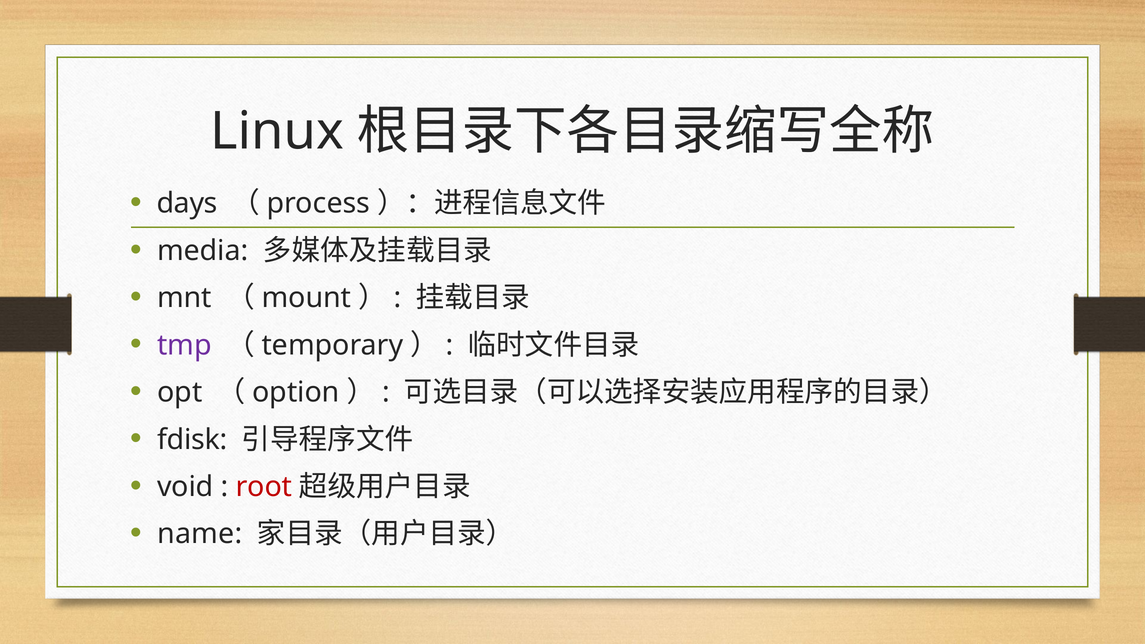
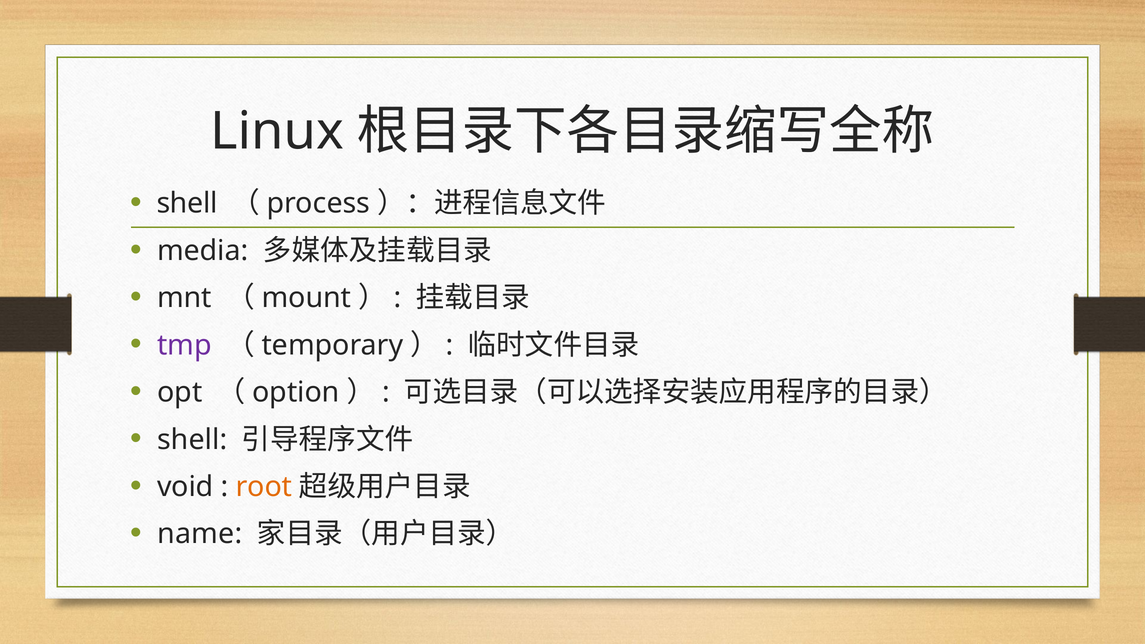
days: days -> shell (187, 203)
fdisk: fdisk -> shell (192, 440)
root colour: red -> orange (264, 487)
